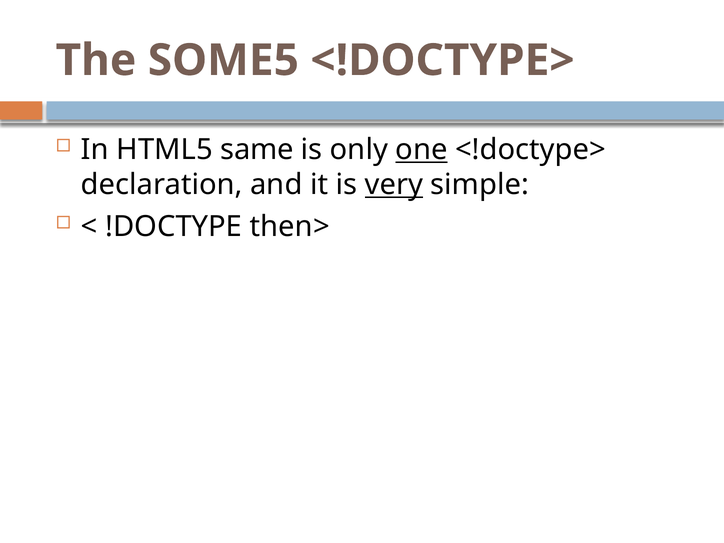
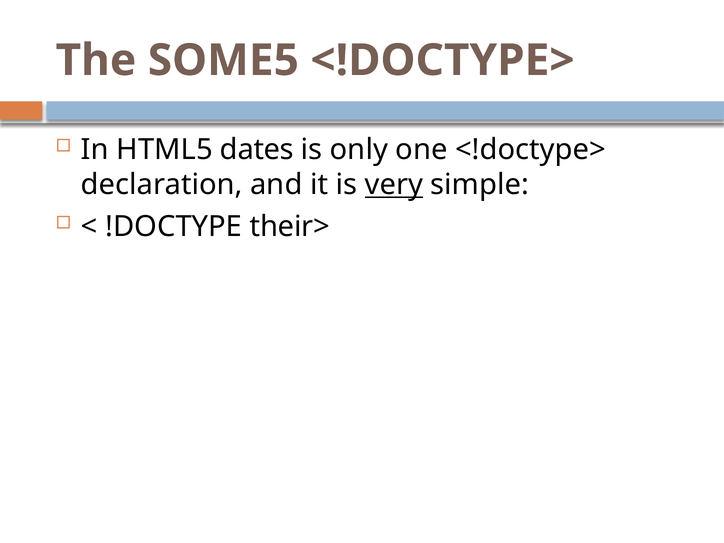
same: same -> dates (257, 150)
one underline: present -> none (422, 150)
then>: then> -> their> (290, 227)
